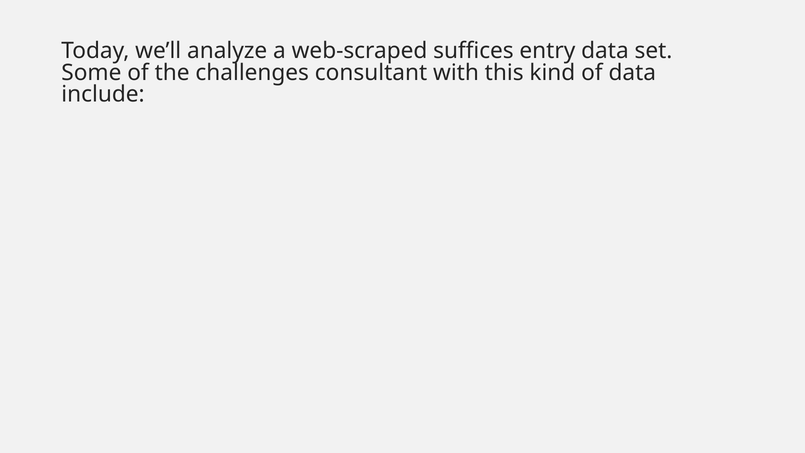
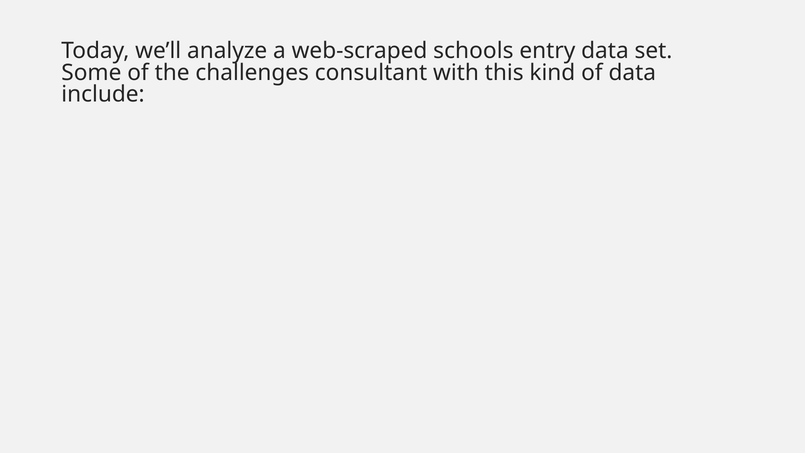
suffices: suffices -> schools (473, 51)
